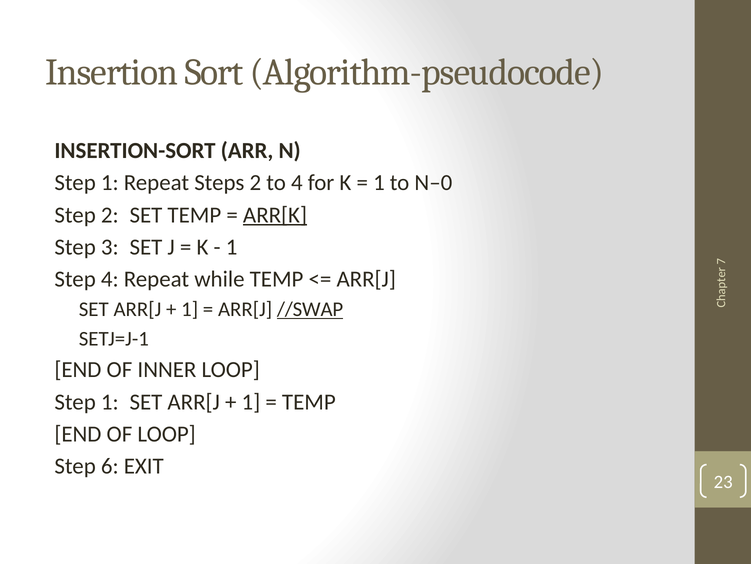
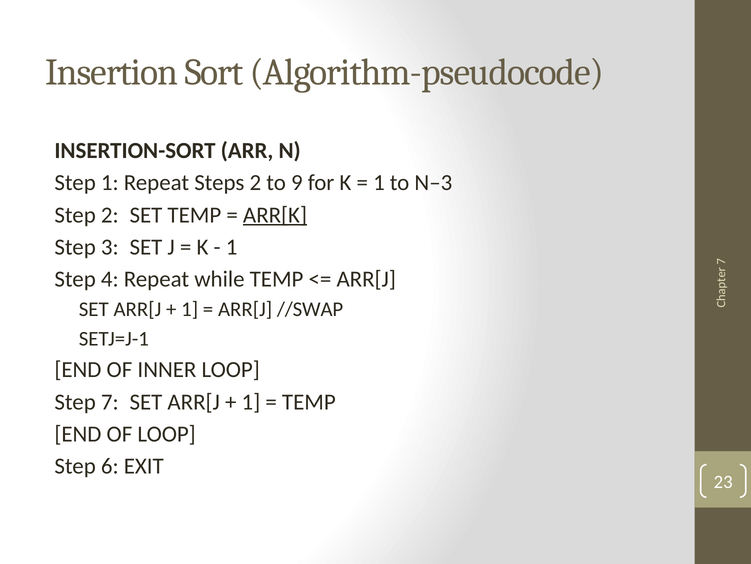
to 4: 4 -> 9 (297, 183)
N–0: N–0 -> N–3 (433, 183)
//SWAP underline: present -> none (310, 309)
1: 1 -> 7 (110, 401)
